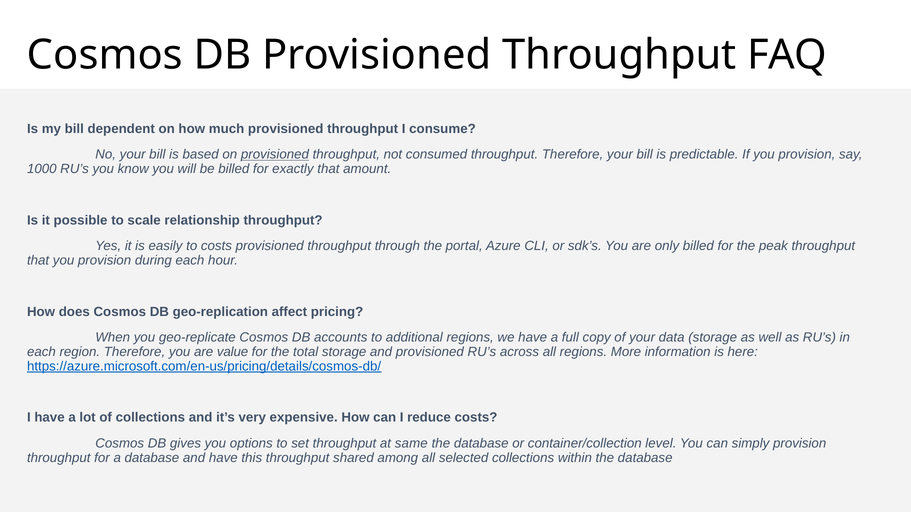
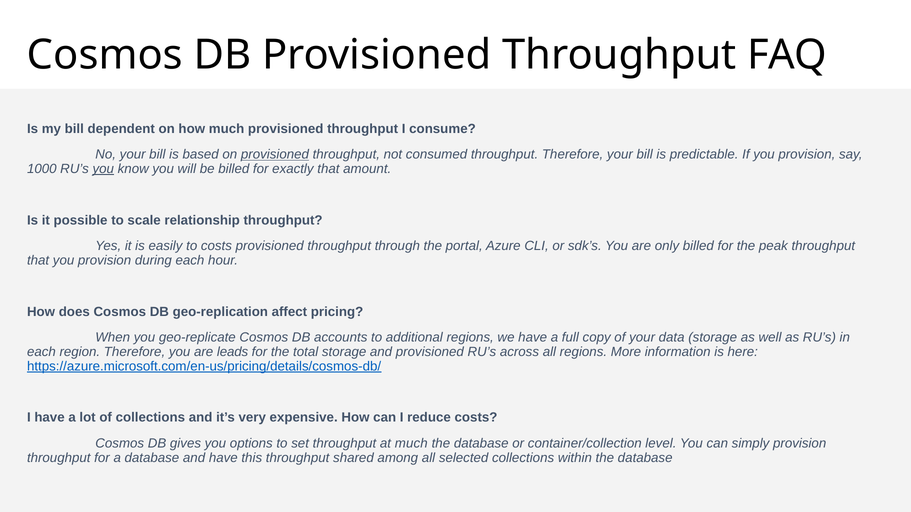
you underline: none -> present (103, 169)
value: value -> leads (233, 352)
at same: same -> much (411, 444)
